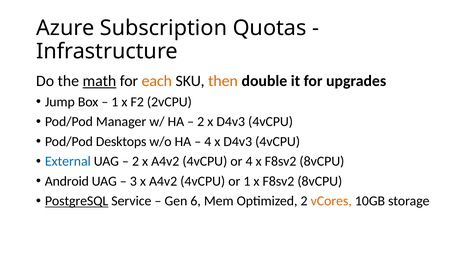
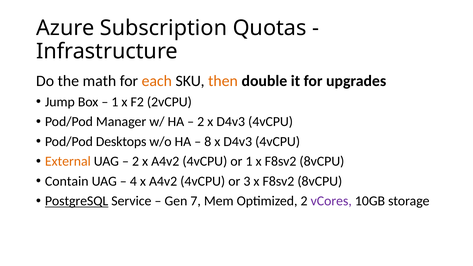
math underline: present -> none (99, 81)
4: 4 -> 8 (208, 142)
External colour: blue -> orange (68, 161)
or 4: 4 -> 1 (249, 161)
Android: Android -> Contain (67, 181)
3: 3 -> 4 (133, 181)
or 1: 1 -> 3 (247, 181)
6: 6 -> 7 (196, 201)
vCores colour: orange -> purple (331, 201)
